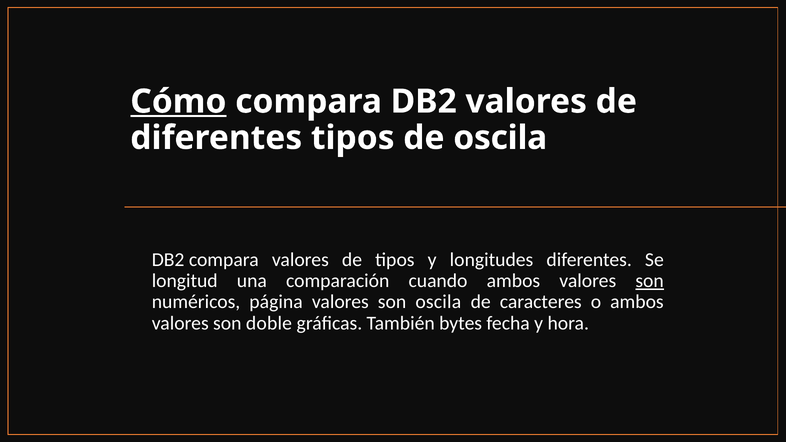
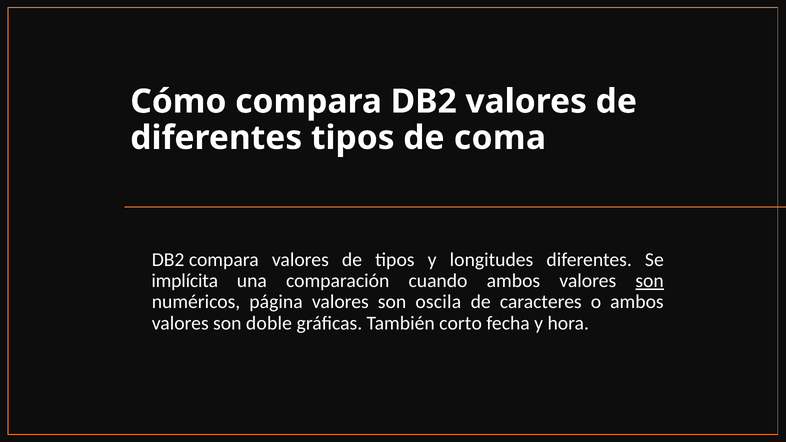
Cómo underline: present -> none (178, 102)
de oscila: oscila -> coma (500, 138)
longitud: longitud -> implícita (185, 281)
bytes: bytes -> corto (461, 323)
